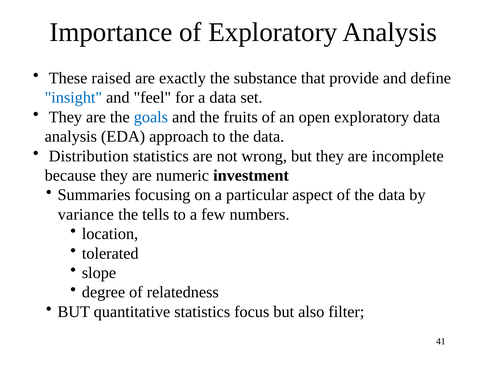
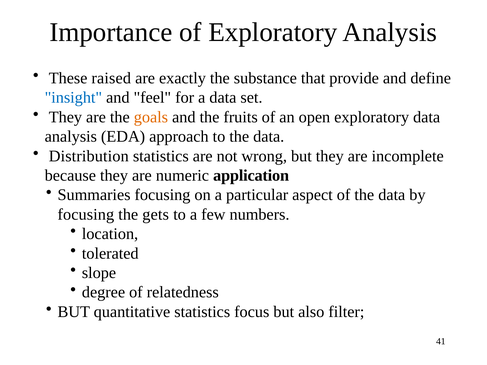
goals colour: blue -> orange (151, 117)
investment: investment -> application (251, 176)
variance: variance -> focusing (86, 215)
tells: tells -> gets (156, 215)
